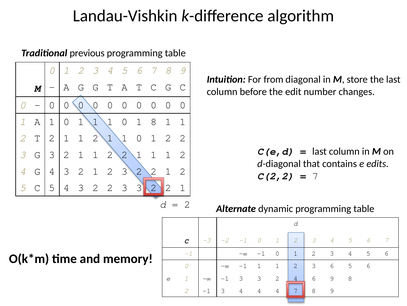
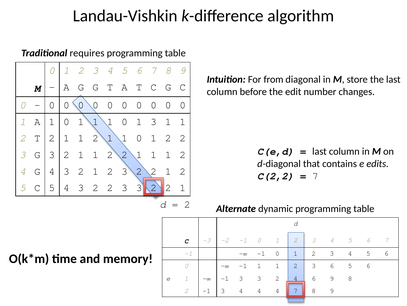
previous: previous -> requires (87, 53)
1 8: 8 -> 3 (154, 121)
